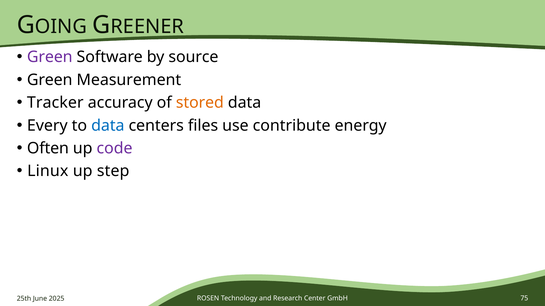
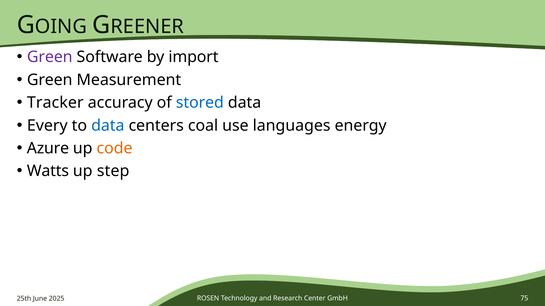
source: source -> import (193, 57)
stored colour: orange -> blue (200, 103)
files: files -> coal (203, 126)
contribute: contribute -> languages (292, 126)
Often: Often -> Azure (48, 149)
code colour: purple -> orange (115, 149)
Linux: Linux -> Watts (48, 171)
